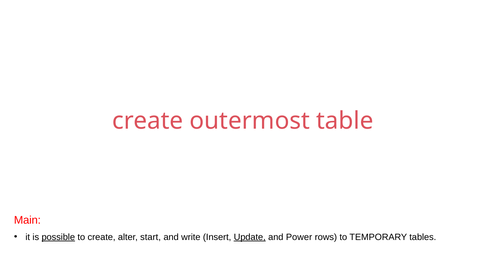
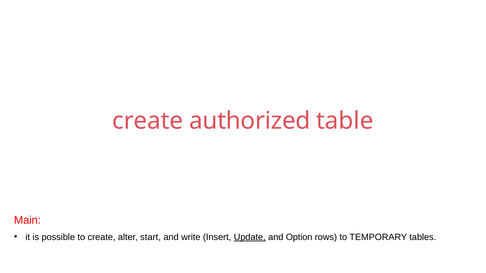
outermost: outermost -> authorized (250, 121)
possible underline: present -> none (58, 237)
Power: Power -> Option (299, 237)
